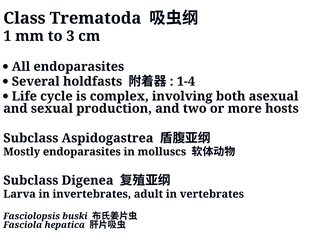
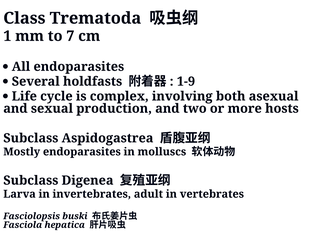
3: 3 -> 7 (70, 36)
1-4: 1-4 -> 1-9 (186, 81)
